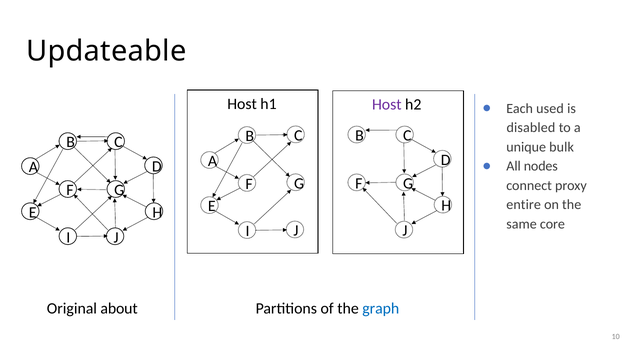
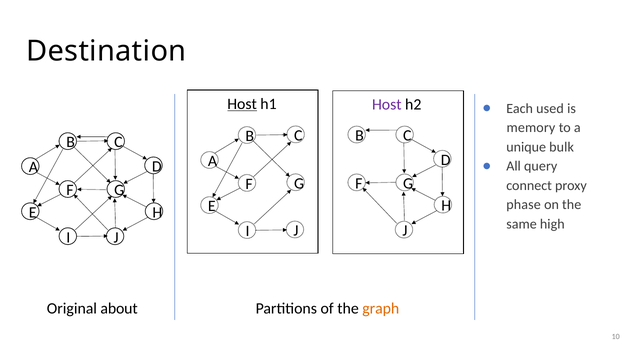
Updateable: Updateable -> Destination (106, 51)
Host underline: none -> present (242, 104)
disabled: disabled -> memory (531, 128)
nodes: nodes -> query (541, 166)
entire: entire -> phase (524, 205)
core: core -> high (552, 224)
graph colour: blue -> orange (381, 308)
